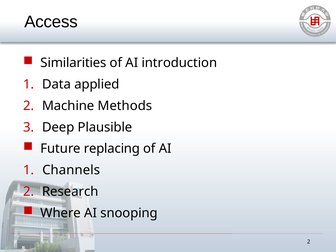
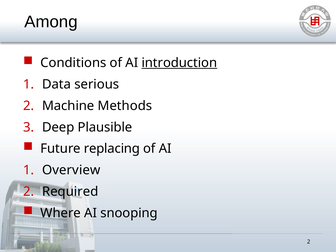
Access: Access -> Among (51, 22)
Similarities: Similarities -> Conditions (73, 63)
introduction underline: none -> present (179, 63)
applied: applied -> serious (97, 84)
Channels: Channels -> Overview (71, 170)
Research: Research -> Required (70, 192)
